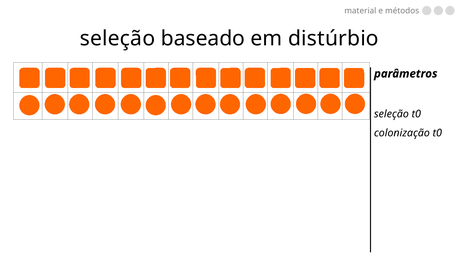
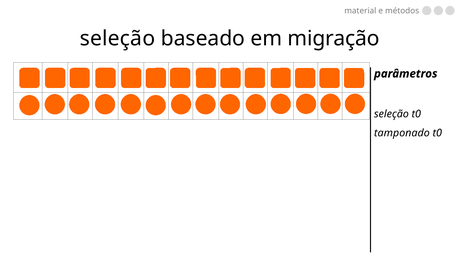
distúrbio: distúrbio -> migração (334, 39)
colonização: colonização -> tamponado (402, 133)
